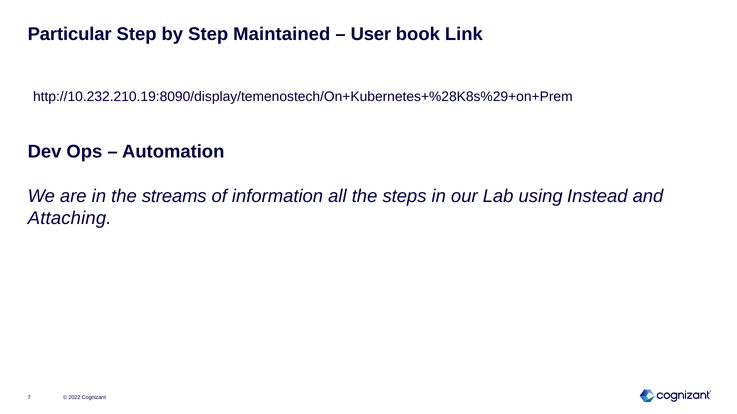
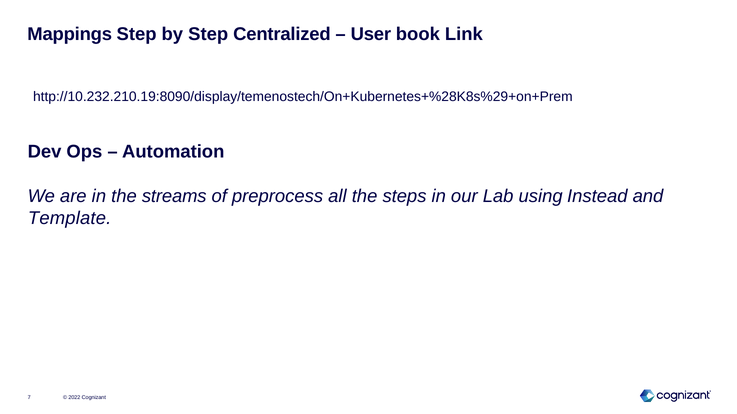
Particular: Particular -> Mappings (70, 34)
Maintained: Maintained -> Centralized (282, 34)
information: information -> preprocess (278, 196)
Attaching: Attaching -> Template (70, 218)
